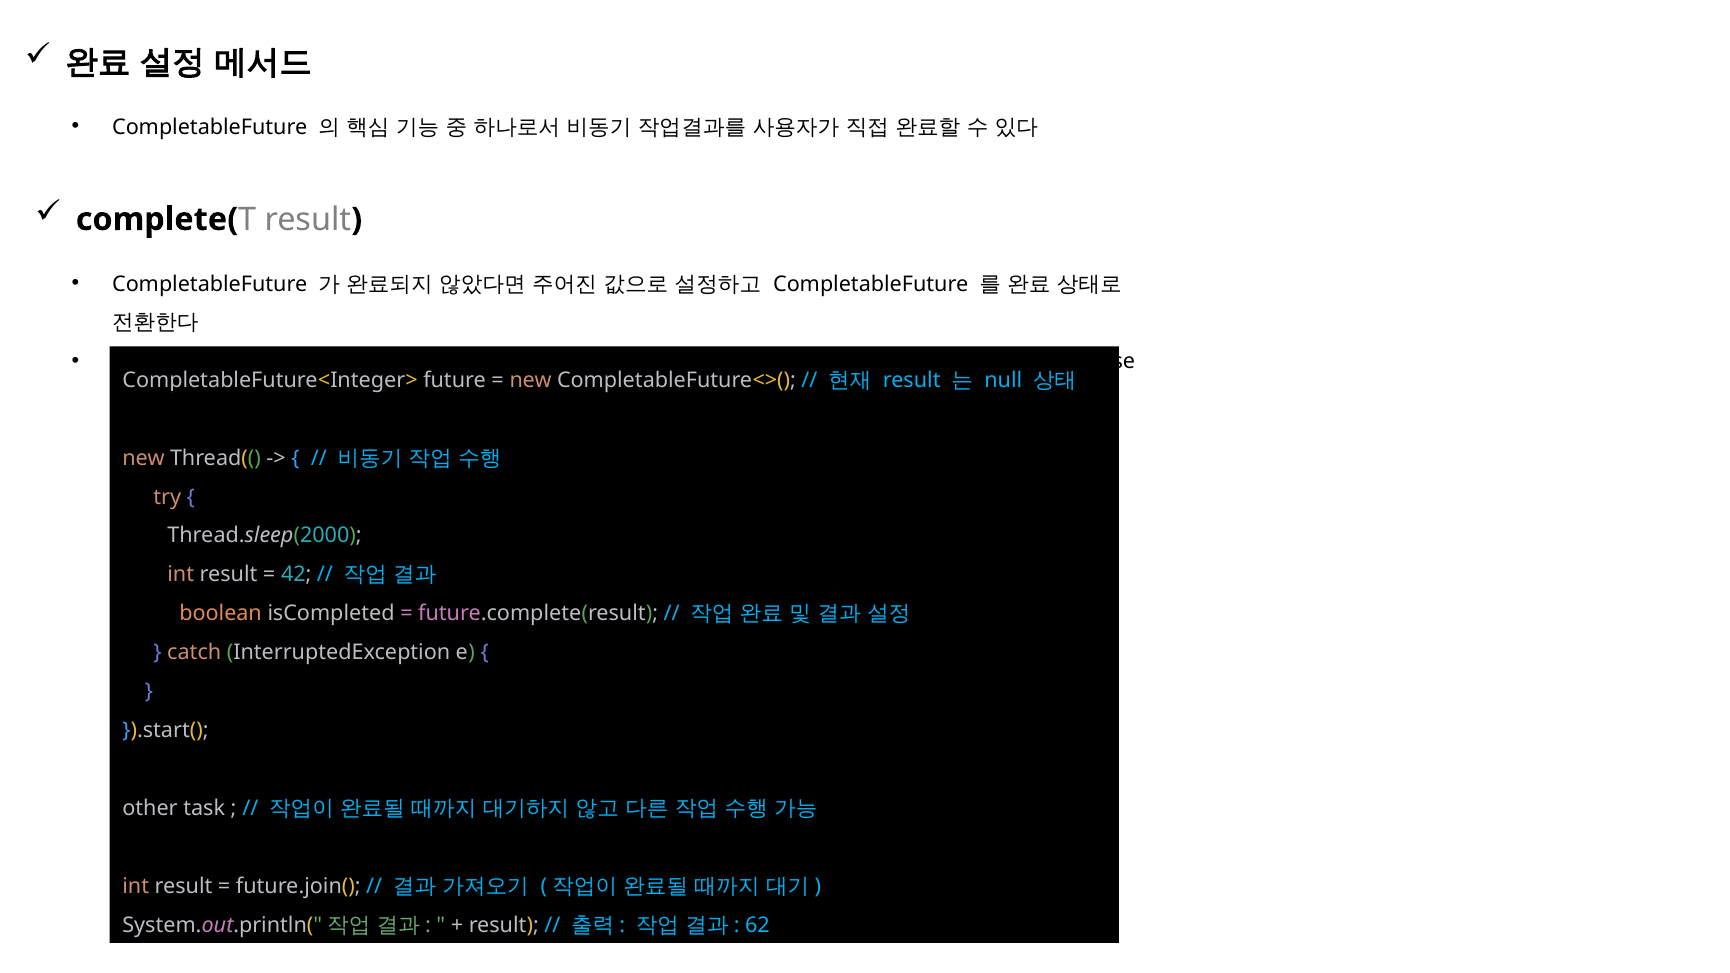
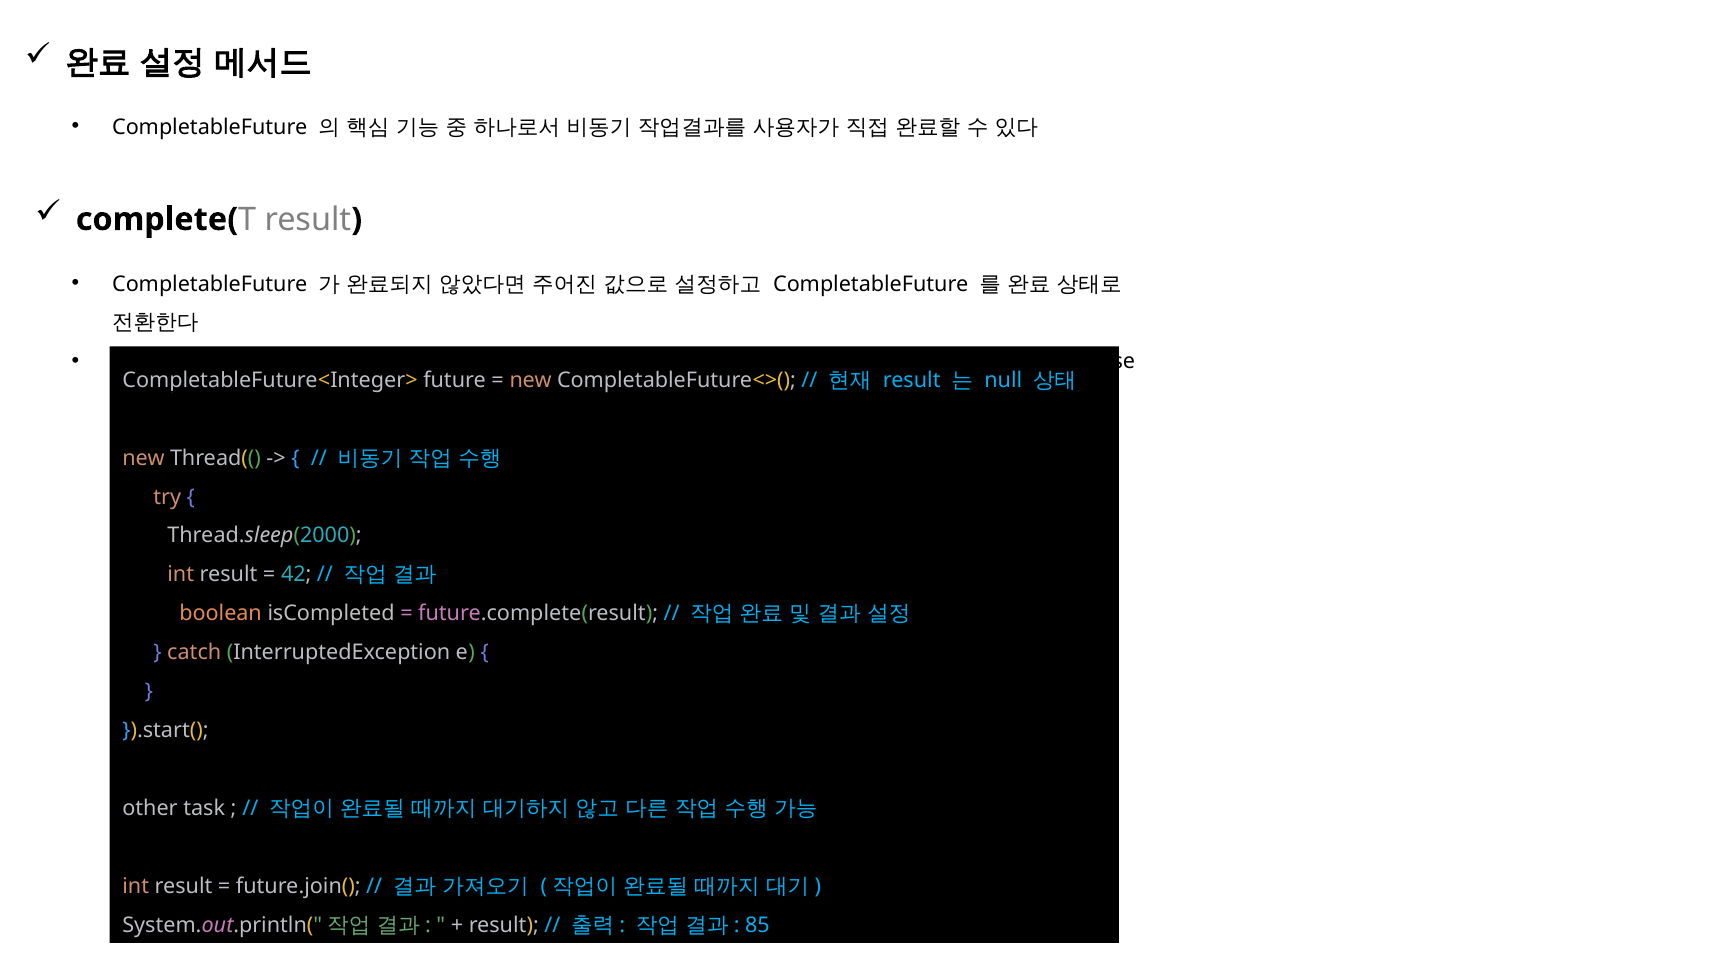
62: 62 -> 85 (757, 925)
